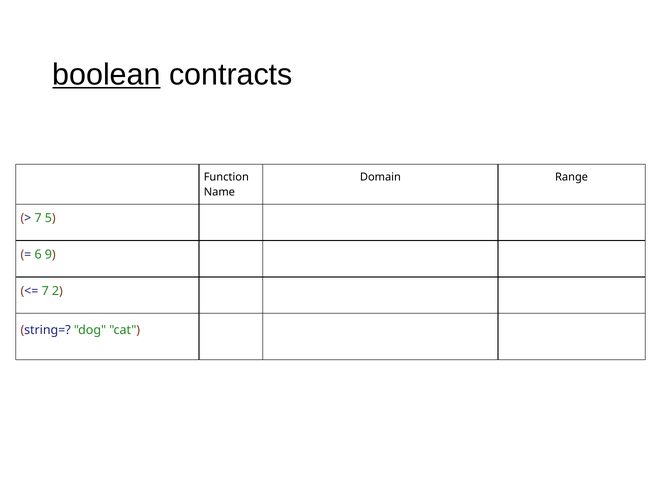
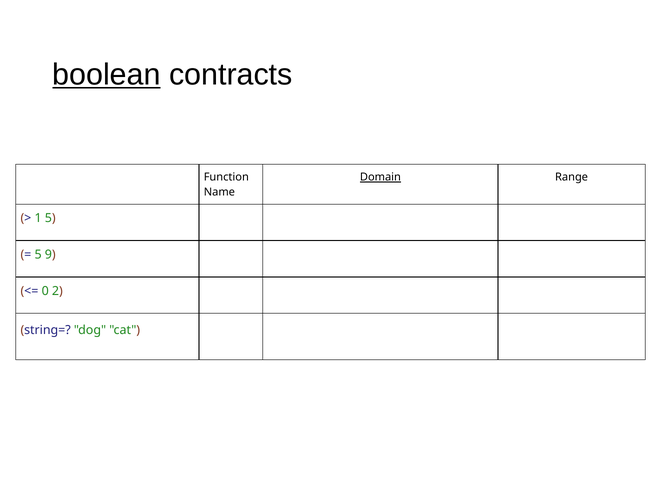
Domain underline: none -> present (380, 177)
7: 7 -> 1 (38, 218)
6: 6 -> 5 (38, 254)
7: 7 -> 0 (45, 291)
